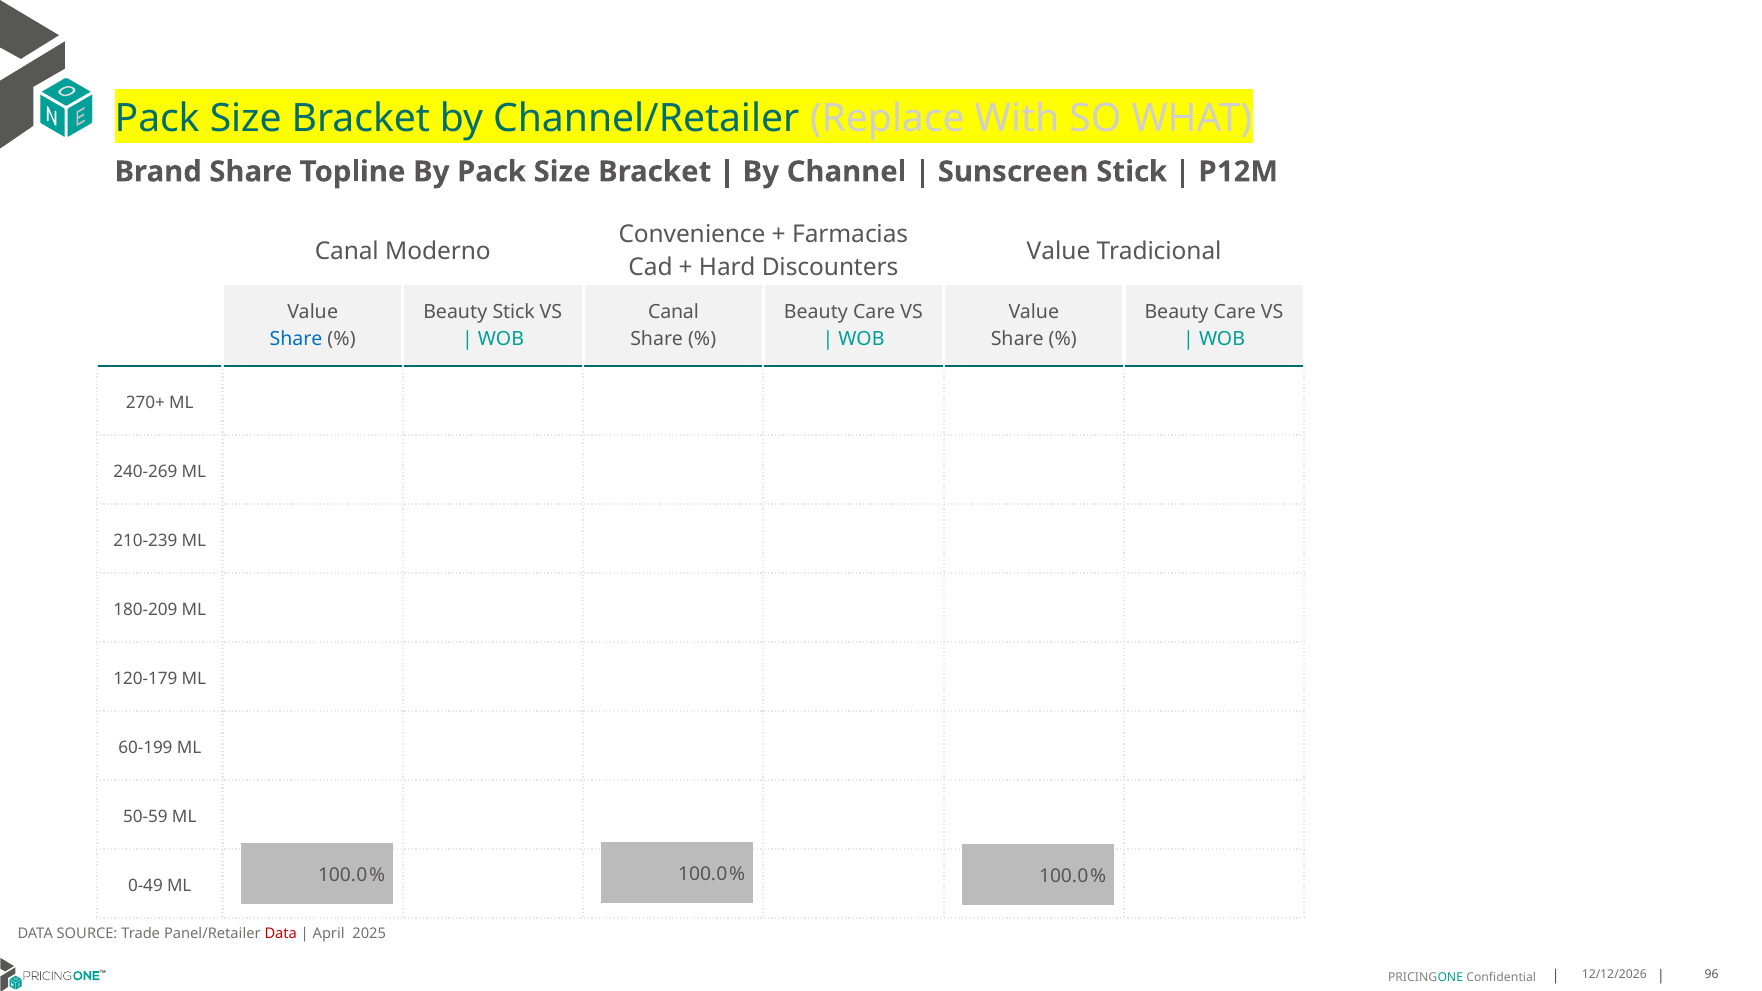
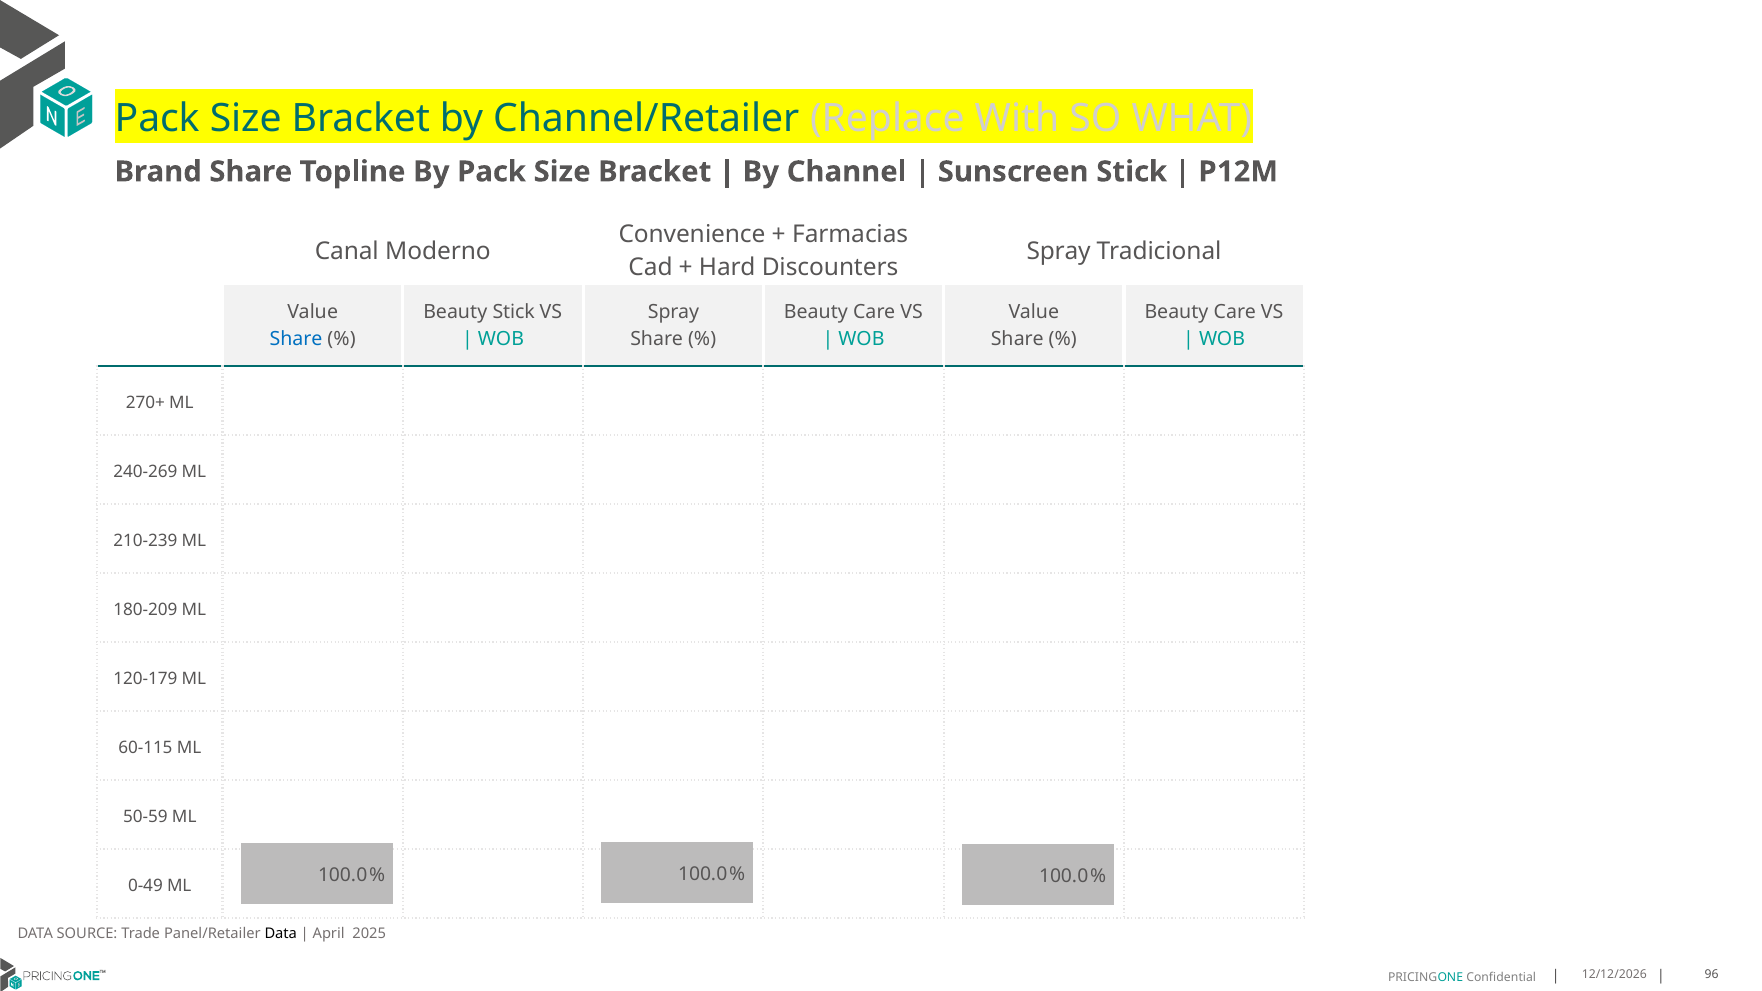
Value: Value -> Spray (1059, 251)
Canal: Canal -> Spray (673, 312)
60-199: 60-199 -> 60-115 (145, 748)
Data colour: red -> black (281, 934)
